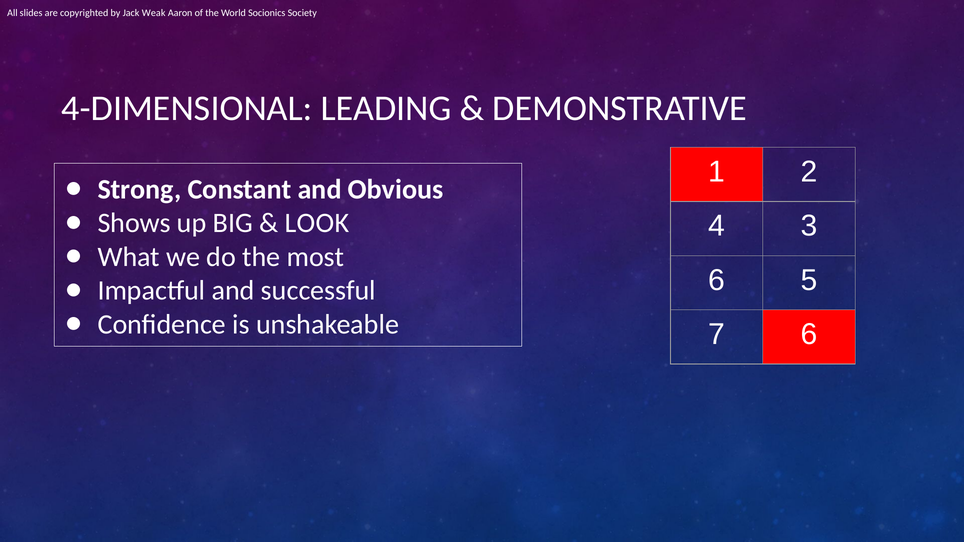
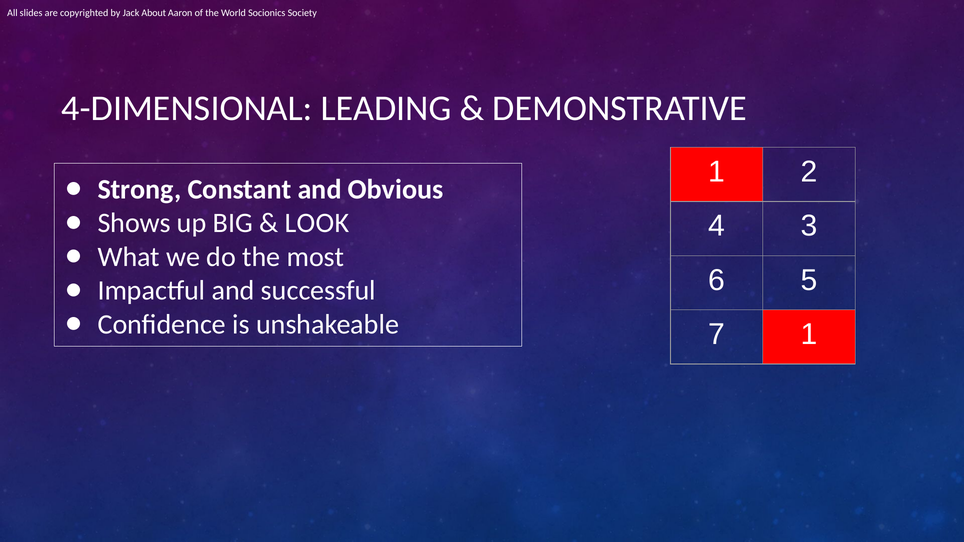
Weak: Weak -> About (154, 13)
7 6: 6 -> 1 (809, 334)
